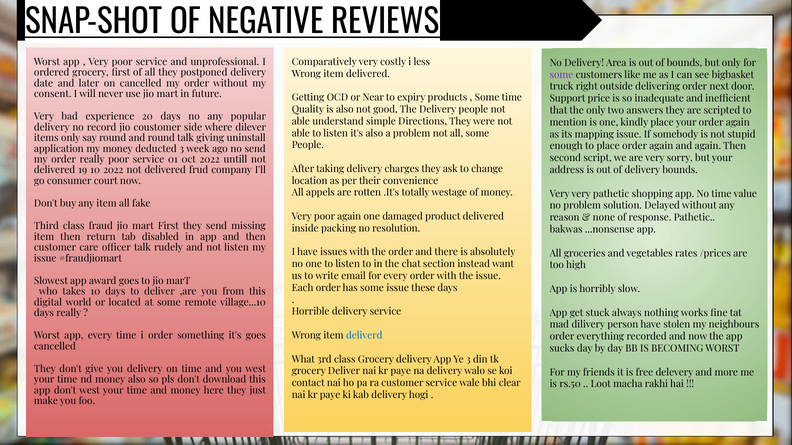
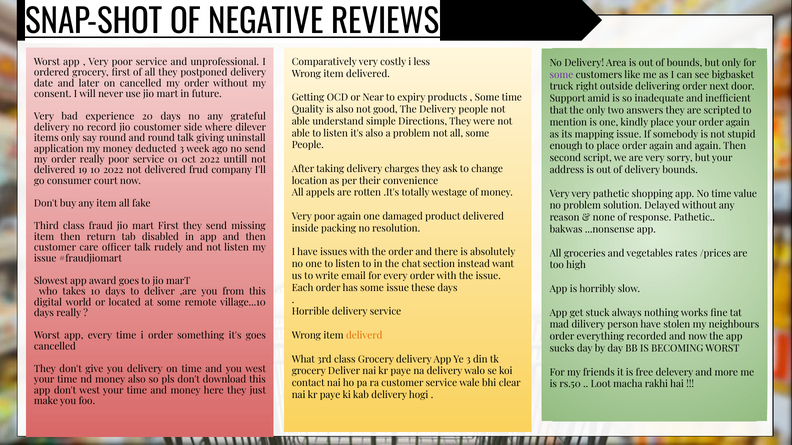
price: price -> amid (599, 99)
popular: popular -> grateful (248, 117)
deliverd colour: blue -> orange (364, 336)
